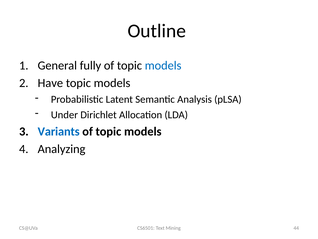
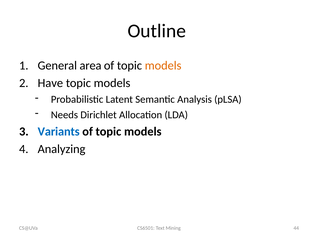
fully: fully -> area (91, 66)
models colour: blue -> orange (163, 66)
Under: Under -> Needs (64, 115)
